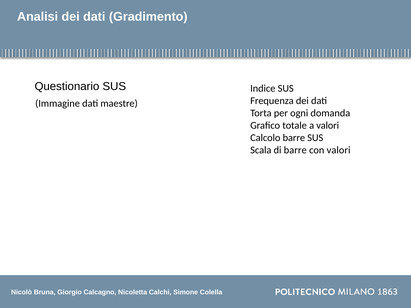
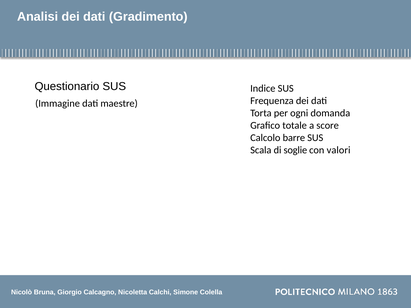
a valori: valori -> score (328, 126)
di barre: barre -> soglie (295, 150)
